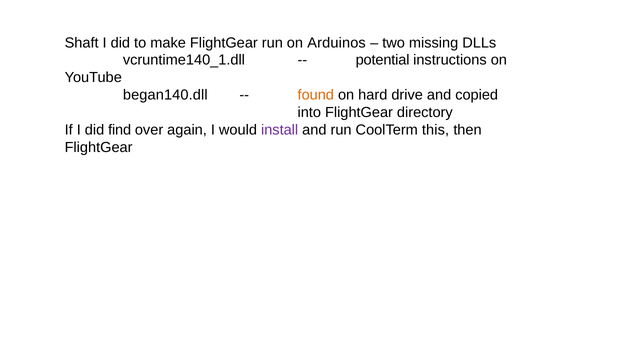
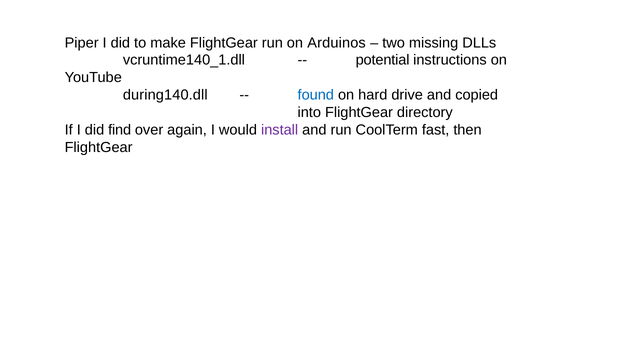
Shaft: Shaft -> Piper (82, 43)
began140.dll: began140.dll -> during140.dll (165, 95)
found colour: orange -> blue (316, 95)
this: this -> fast (436, 130)
